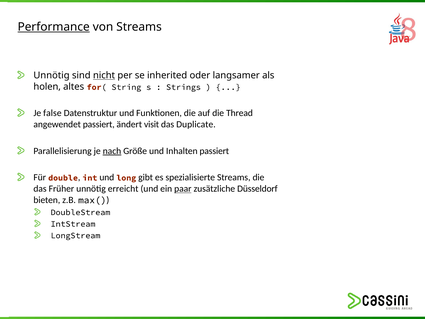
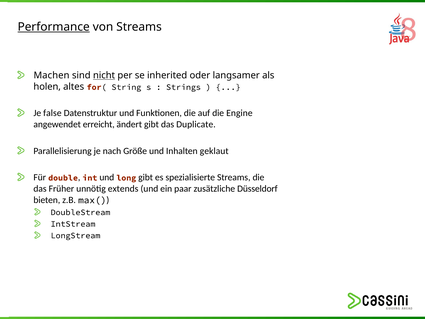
Unnötig: Unnötig -> Machen (52, 75)
Thread: Thread -> Engine (239, 113)
angewendet passiert: passiert -> erreicht (99, 124)
ändert visit: visit -> gibt (151, 124)
nach underline: present -> none (112, 151)
Inhalten passiert: passiert -> geklaut (214, 151)
erreicht: erreicht -> extends (123, 189)
paar underline: present -> none (183, 189)
